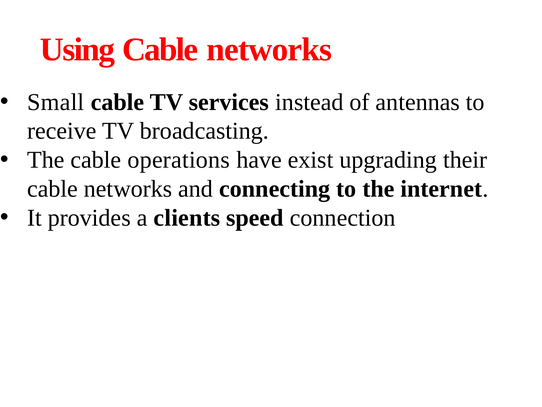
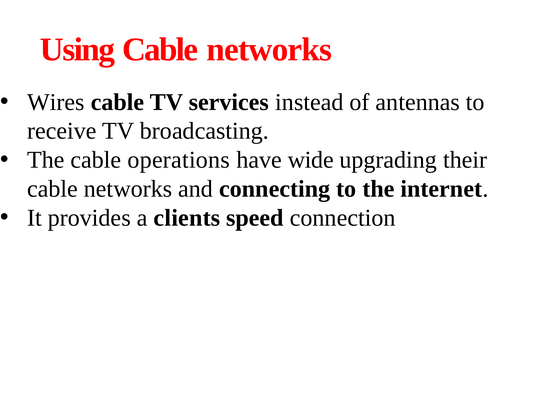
Small: Small -> Wires (56, 102)
exist: exist -> wide (311, 160)
